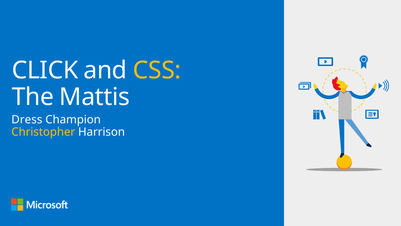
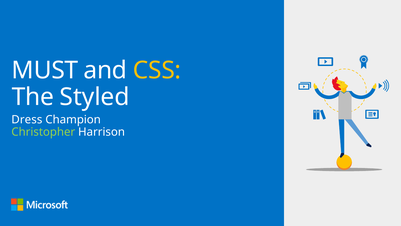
CLICK: CLICK -> MUST (45, 70)
Mattis: Mattis -> Styled (95, 97)
Christopher colour: yellow -> light green (43, 132)
